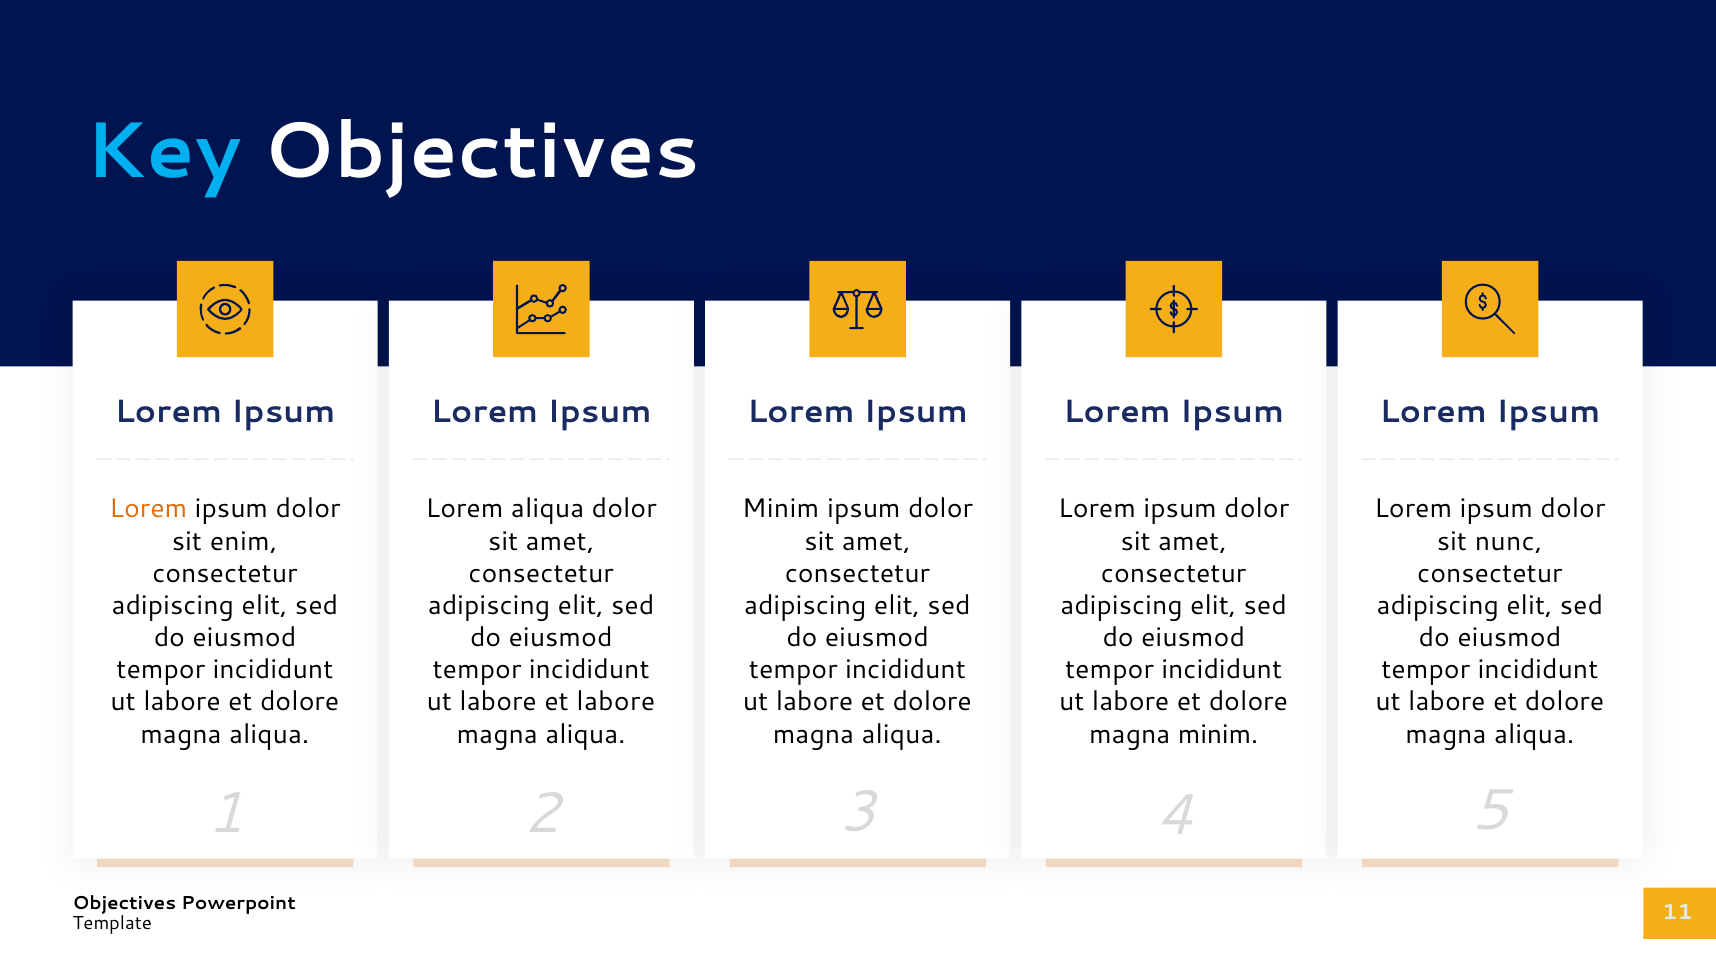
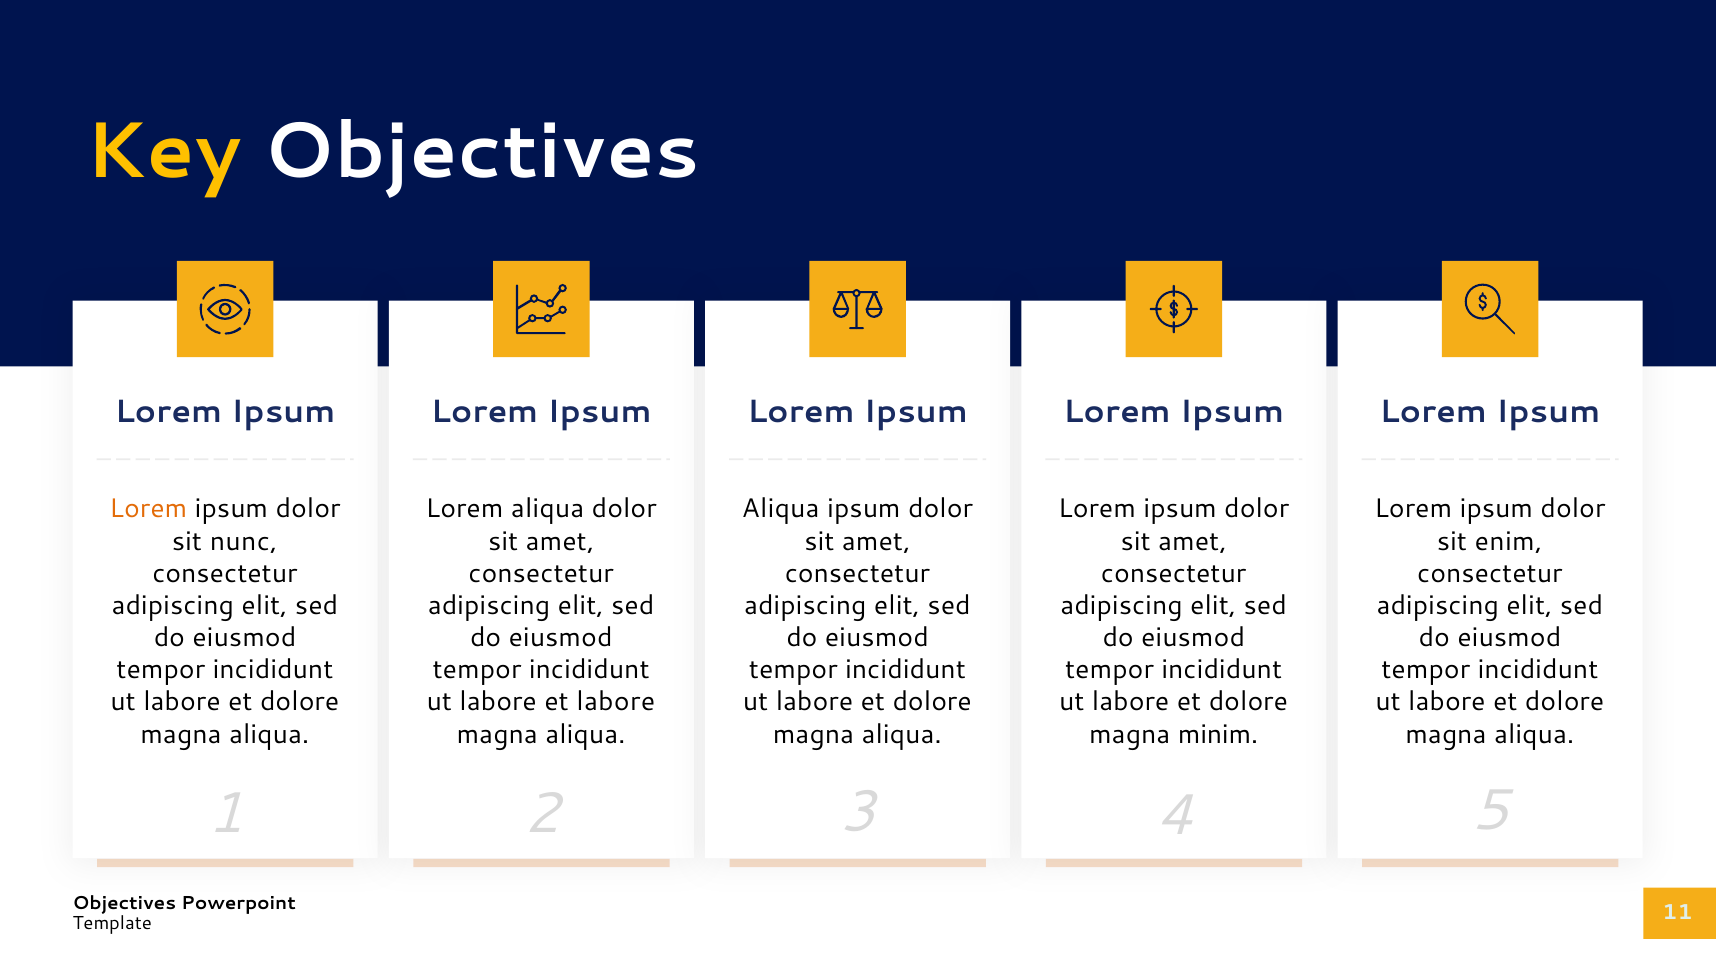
Key colour: light blue -> yellow (164, 151)
Minim: Minim -> Aliqua (781, 509)
enim: enim -> nunc (244, 541)
nunc: nunc -> enim (1509, 541)
